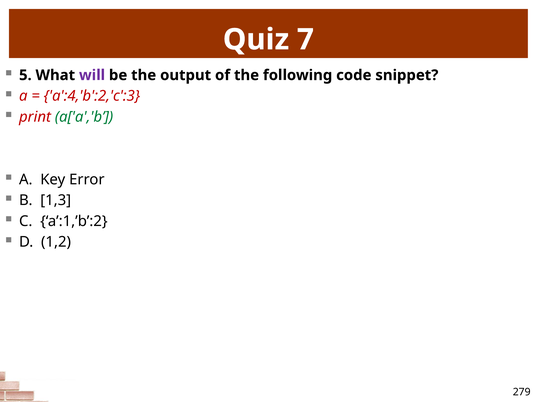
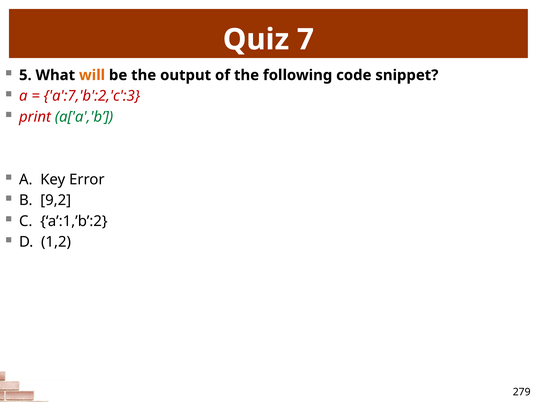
will colour: purple -> orange (92, 75)
a':4,'b':2,'c':3: a':4,'b':2,'c':3 -> a':7,'b':2,'c':3 (92, 96)
1,3: 1,3 -> 9,2 (56, 200)
